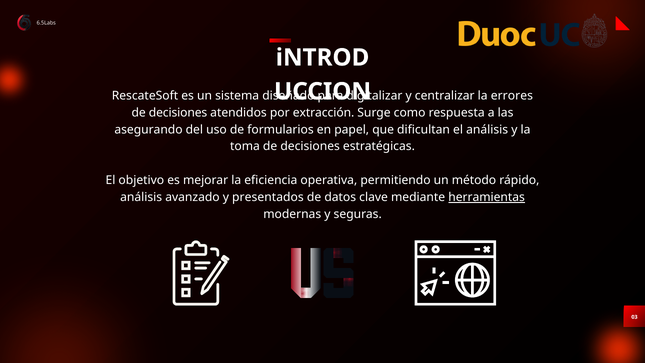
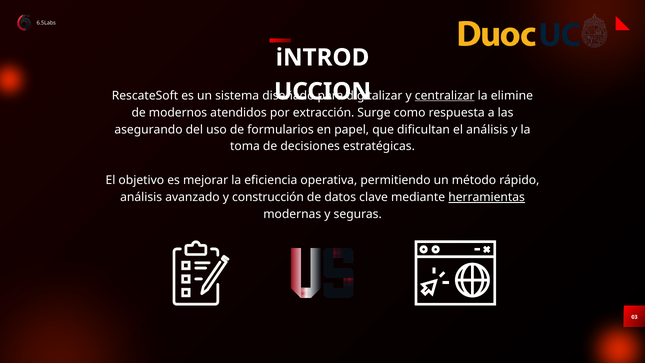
centralizar underline: none -> present (445, 96)
errores: errores -> elimine (512, 96)
decisiones: decisiones -> modernos (178, 113)
presentados: presentados -> construcción (268, 197)
